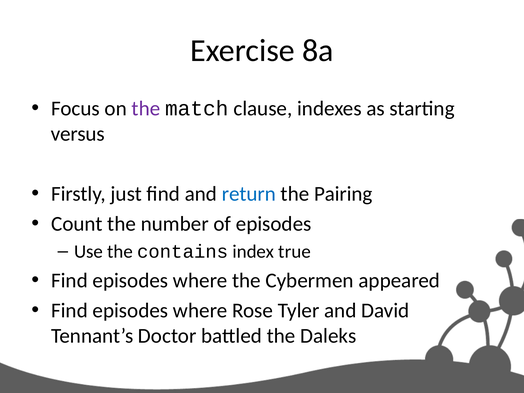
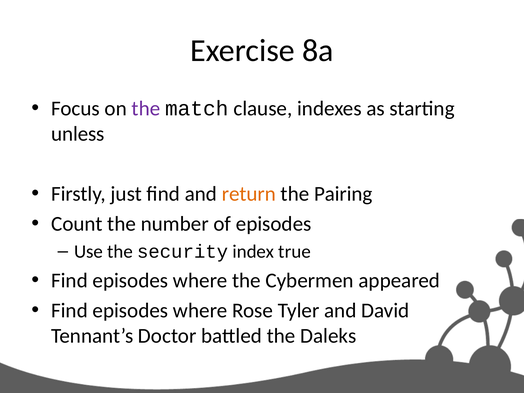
versus: versus -> unless (78, 134)
return colour: blue -> orange (249, 194)
contains: contains -> security (183, 252)
